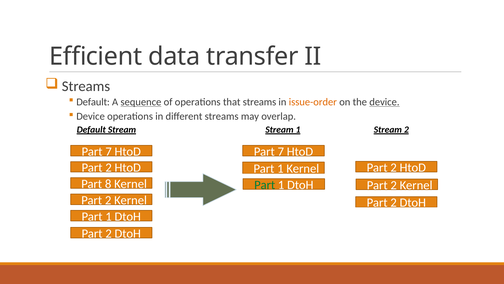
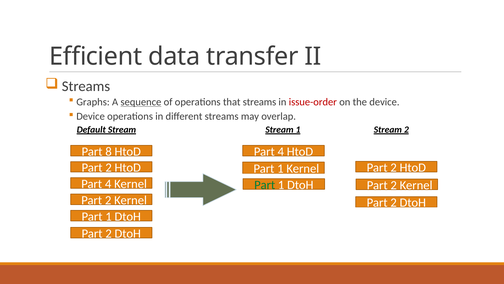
Default: Default -> Graphs (93, 102)
issue-order colour: orange -> red (313, 102)
device underline: present -> none (384, 102)
7: 7 -> 8 (109, 151)
7: 7 -> 4 (281, 151)
8: 8 -> 4 (108, 184)
